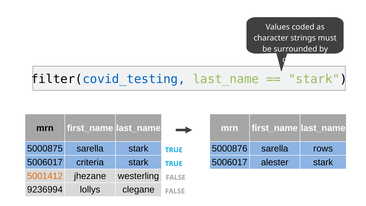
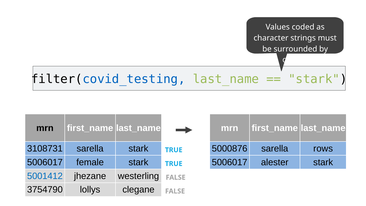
5000875: 5000875 -> 3108731 (45, 149)
criteria: criteria -> female (90, 162)
5001412 colour: orange -> blue (45, 176)
9236994: 9236994 -> 3754790 (45, 190)
